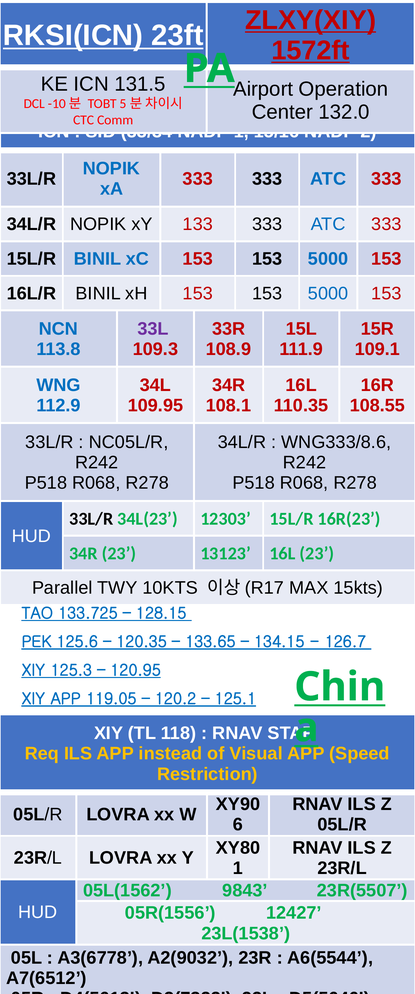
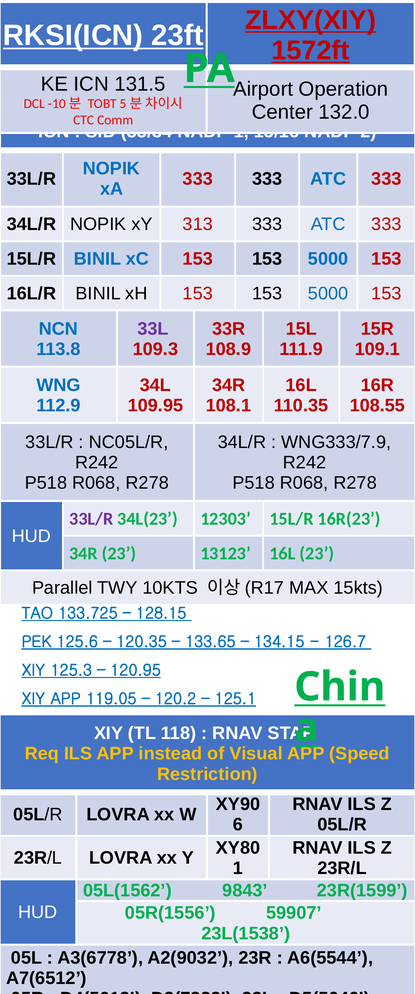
133: 133 -> 313 (198, 224)
WNG333/8.6: WNG333/8.6 -> WNG333/7.9 (336, 442)
33L/R colour: black -> purple (91, 518)
23R(5507: 23R(5507 -> 23R(1599 (362, 890)
12427: 12427 -> 59907 (294, 912)
